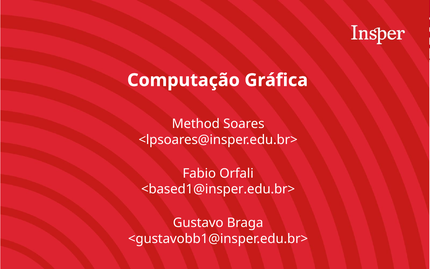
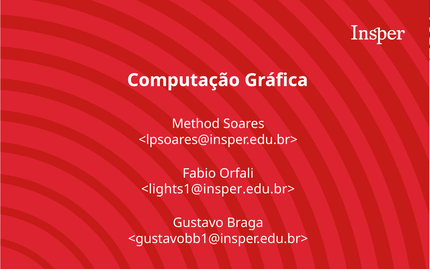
<based1@insper.edu.br>: <based1@insper.edu.br> -> <lights1@insper.edu.br> (218, 189)
